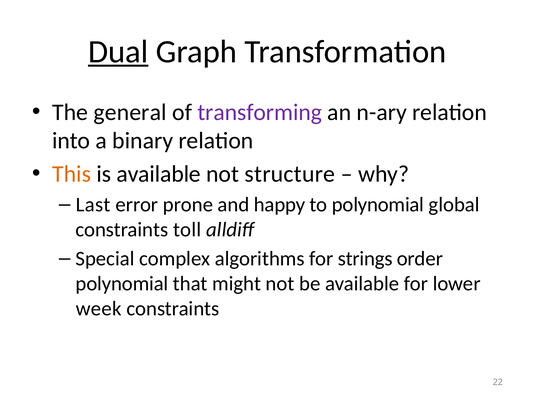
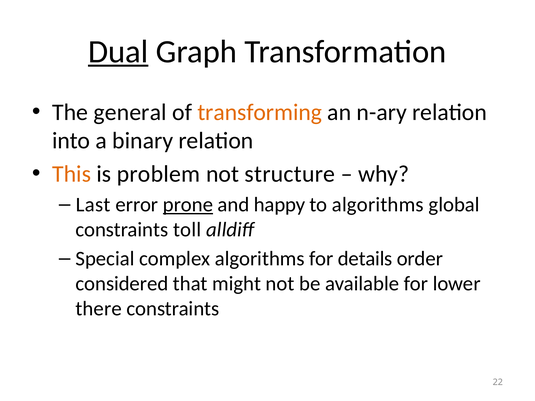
transforming colour: purple -> orange (260, 112)
is available: available -> problem (158, 174)
prone underline: none -> present (188, 205)
to polynomial: polynomial -> algorithms (378, 205)
strings: strings -> details (365, 259)
polynomial: polynomial -> considered (122, 284)
week: week -> there (99, 309)
